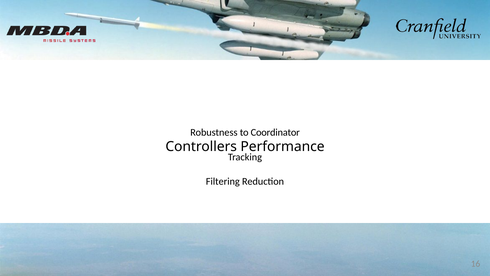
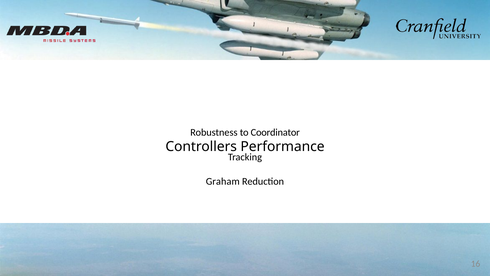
Filtering: Filtering -> Graham (223, 181)
